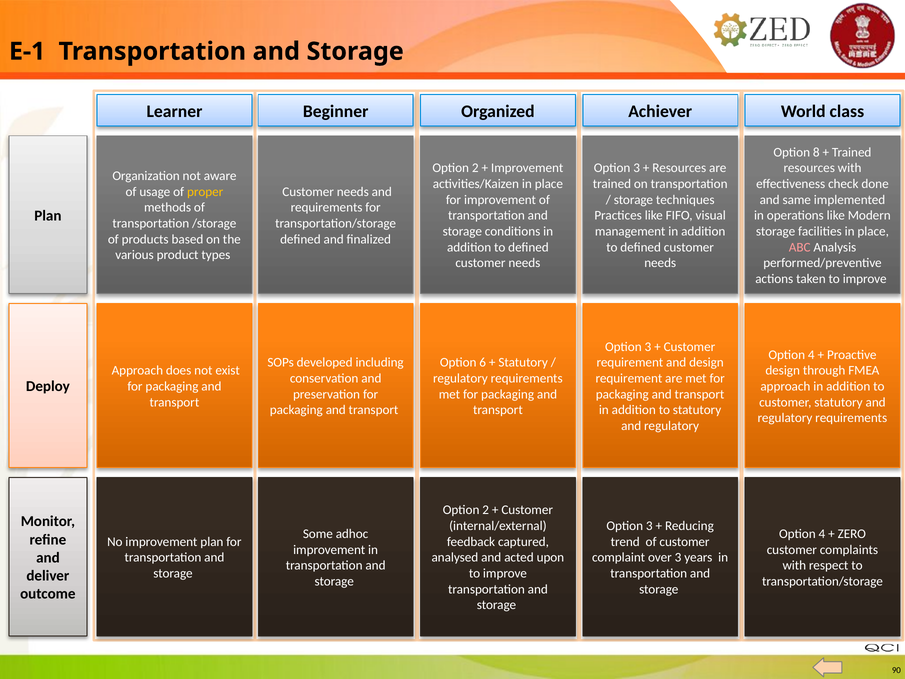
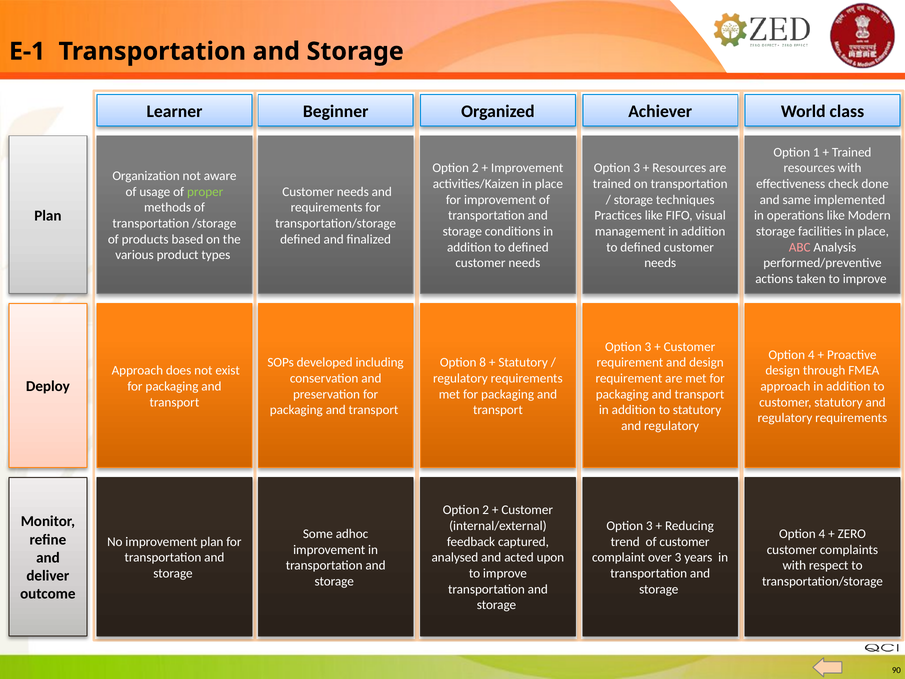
8: 8 -> 1 (816, 152)
proper colour: yellow -> light green (205, 192)
6: 6 -> 8 (483, 362)
